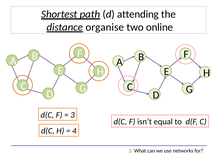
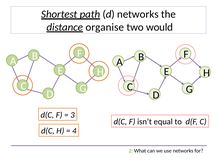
d attending: attending -> networks (138, 14)
online: online -> would (160, 27)
